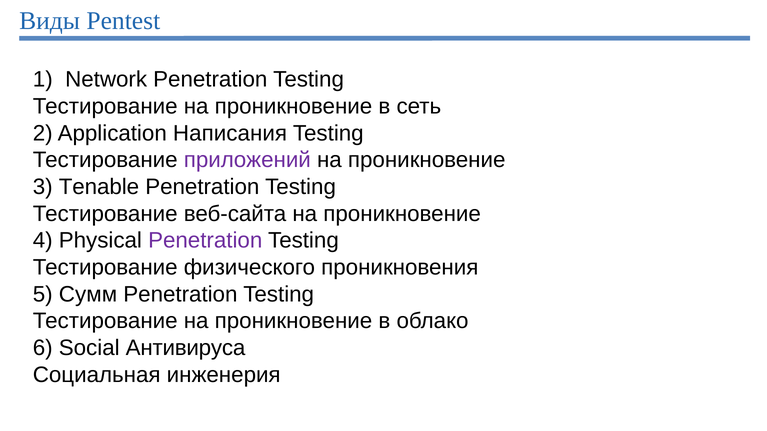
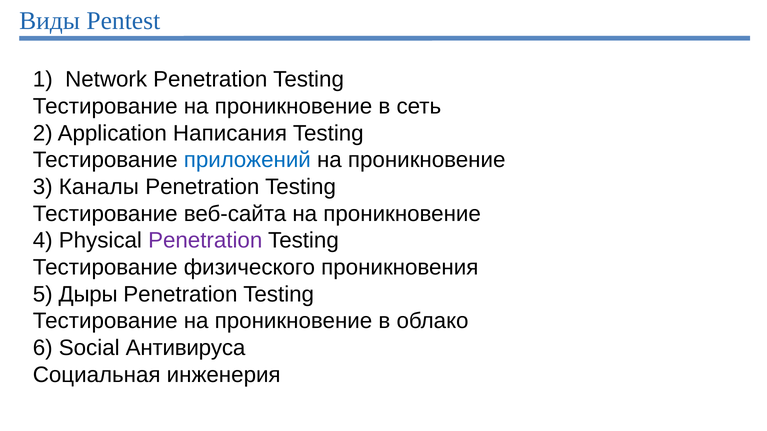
приложений colour: purple -> blue (247, 160)
Tenable: Tenable -> Каналы (99, 187)
Сумм: Сумм -> Дыры (88, 295)
